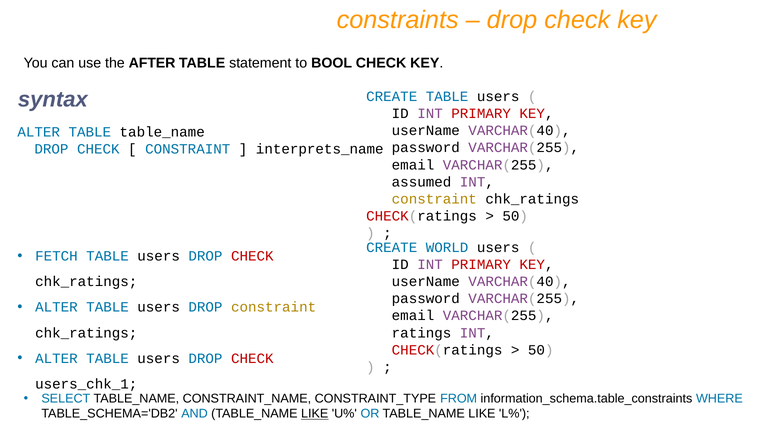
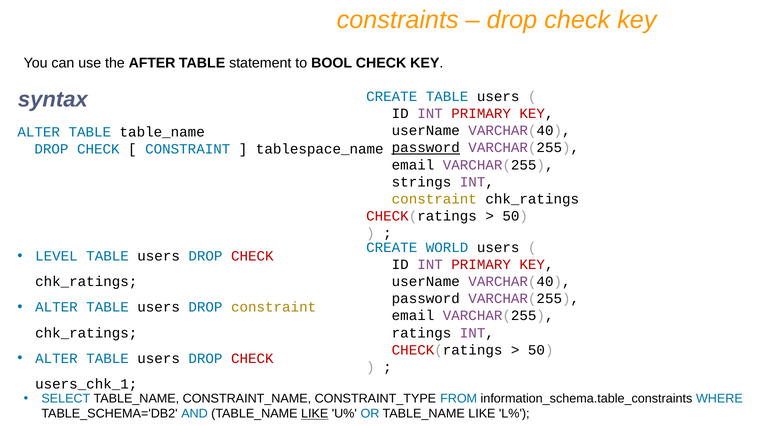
password underline: none -> present (426, 148)
interprets_name: interprets_name -> tablespace_name (320, 149)
assumed: assumed -> strings (422, 182)
FETCH: FETCH -> LEVEL (56, 256)
